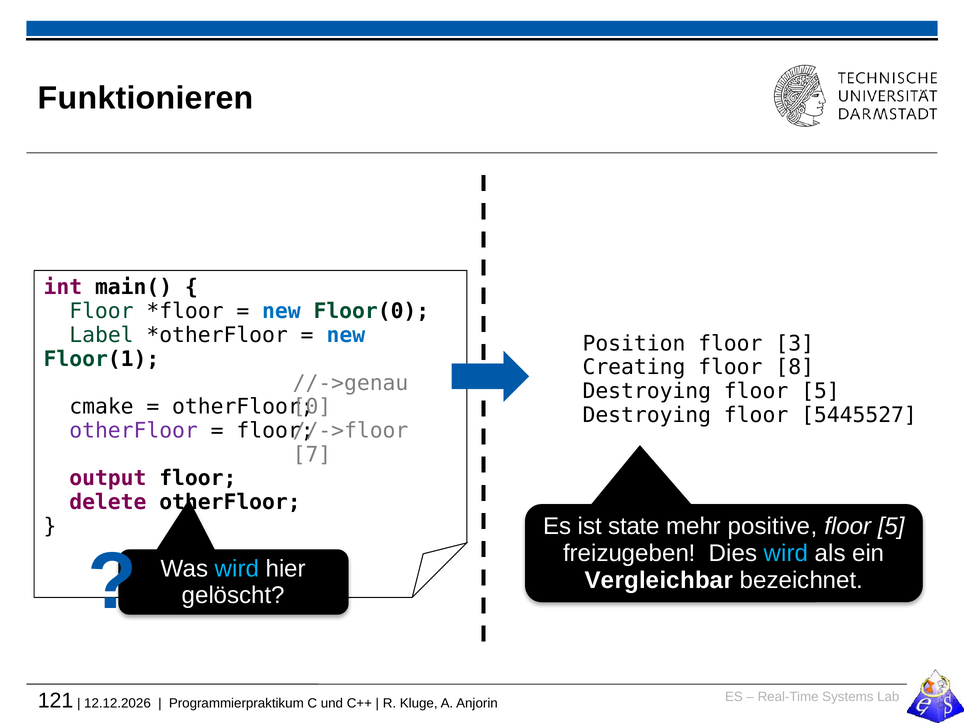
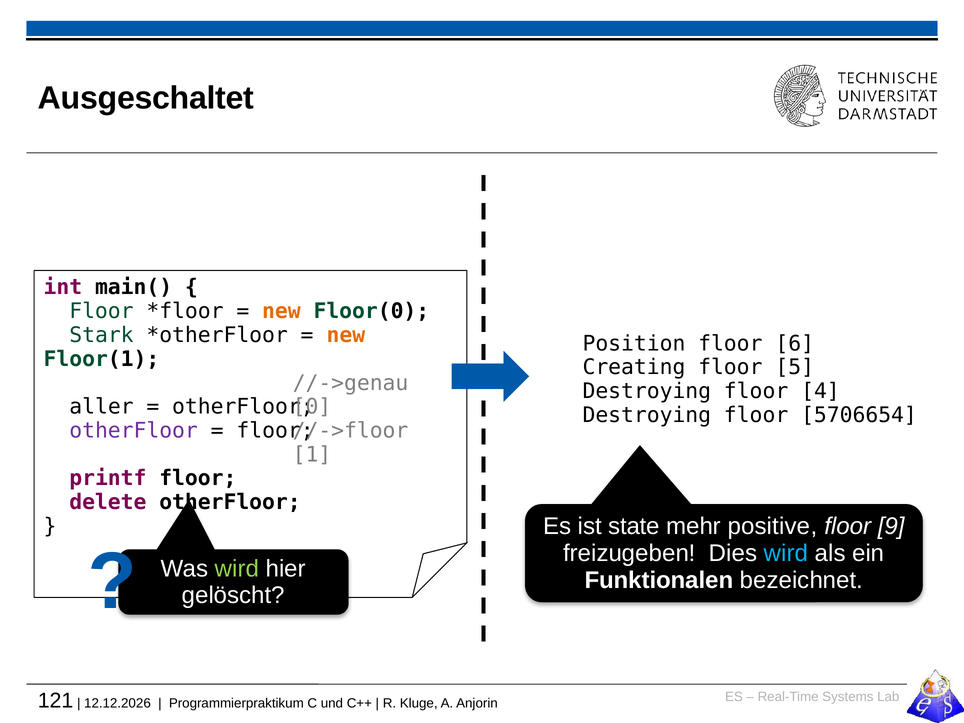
Funktionieren: Funktionieren -> Ausgeschaltet (146, 98)
new colour: blue -> orange (281, 311)
Label: Label -> Stark (101, 335)
new colour: blue -> orange (346, 335)
3: 3 -> 6 (795, 343)
8: 8 -> 5 (795, 367)
Destroying floor 5: 5 -> 4 (820, 391)
cmake: cmake -> aller (101, 407)
5445527: 5445527 -> 5706654 (859, 415)
7: 7 -> 1 (312, 455)
output: output -> printf (108, 478)
5: 5 -> 9 (891, 526)
wird colour: light blue -> light green (237, 569)
Vergleichbar: Vergleichbar -> Funktionalen (659, 580)
